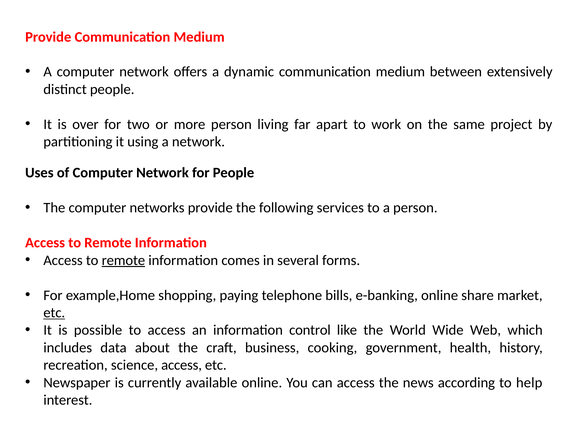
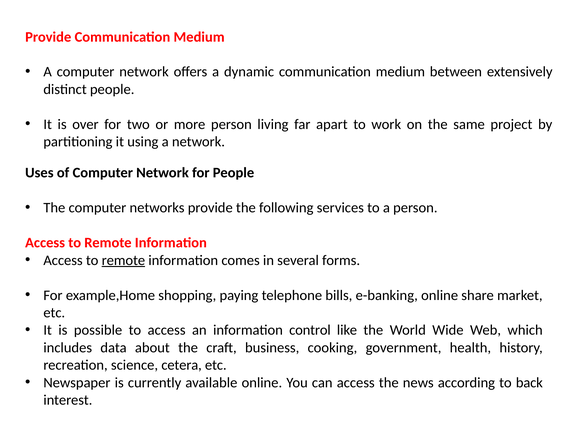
etc underline: present -> none (54, 313)
science access: access -> cetera (182, 365)
help: help -> back (529, 383)
